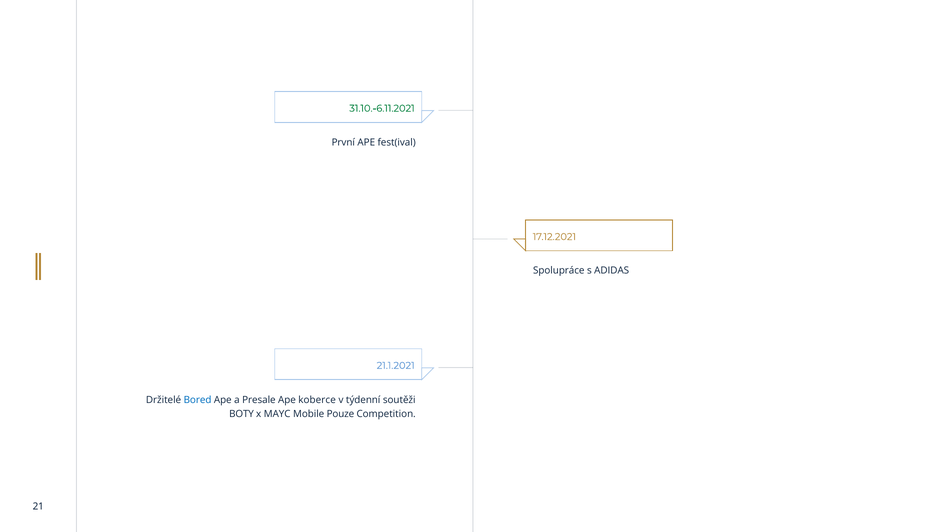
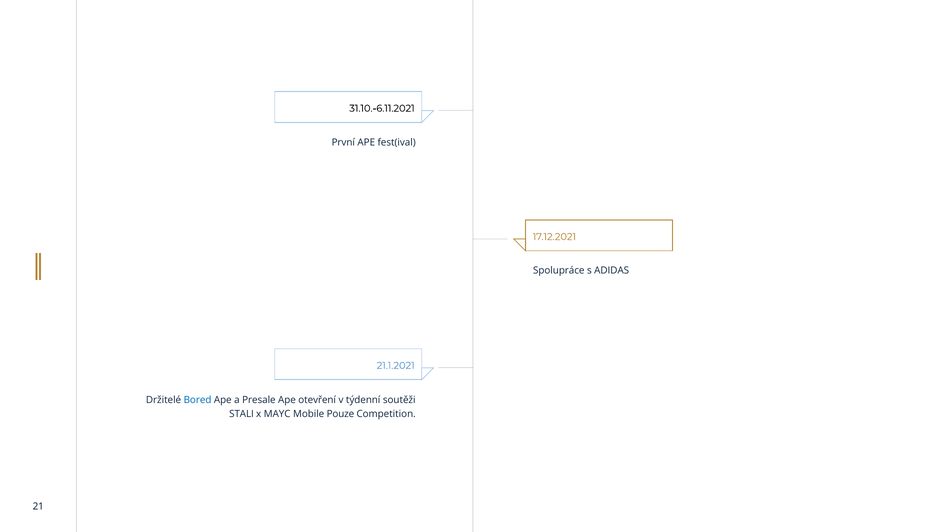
31.10.-6.11.2021 colour: green -> black (382, 108)
koberce: koberce -> otevření (317, 400)
BOTY: BOTY -> STALI (242, 414)
